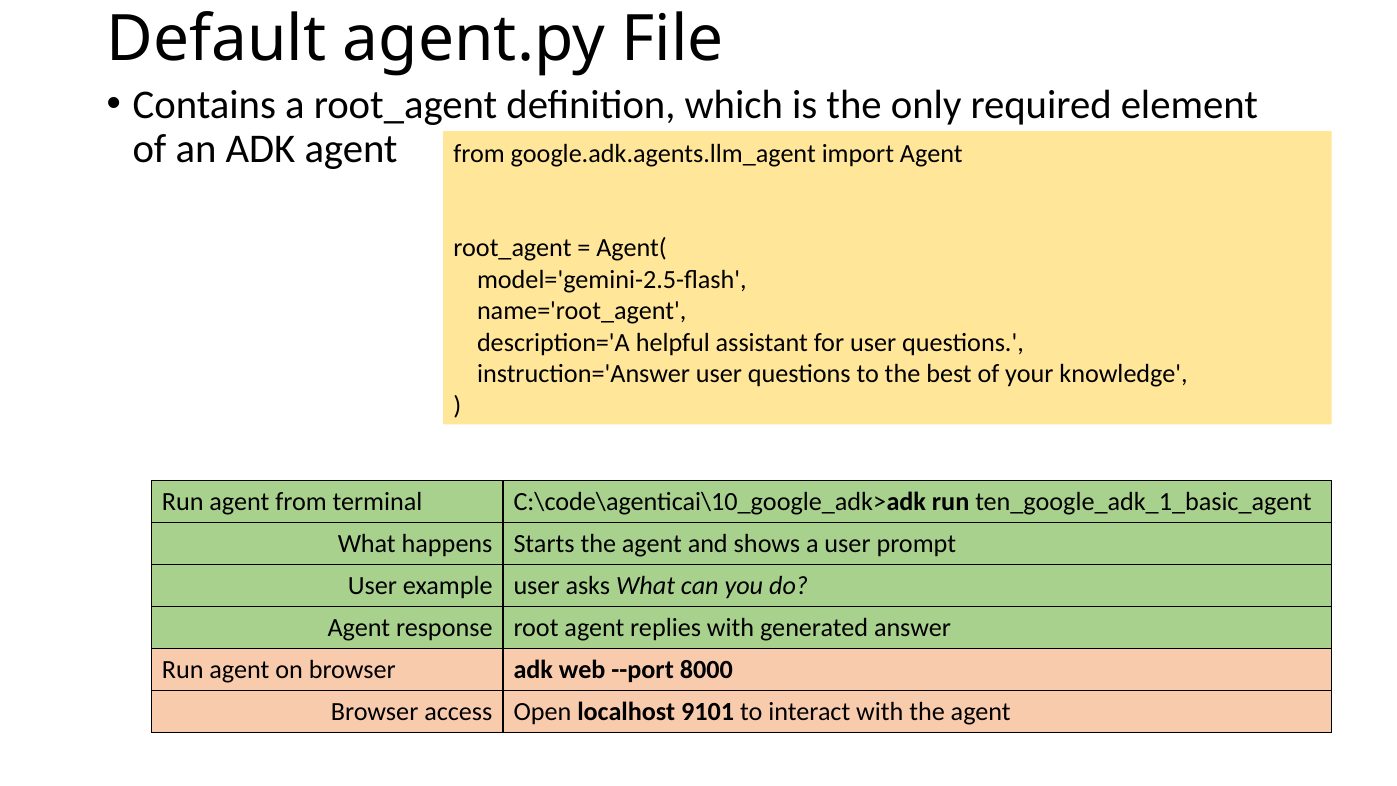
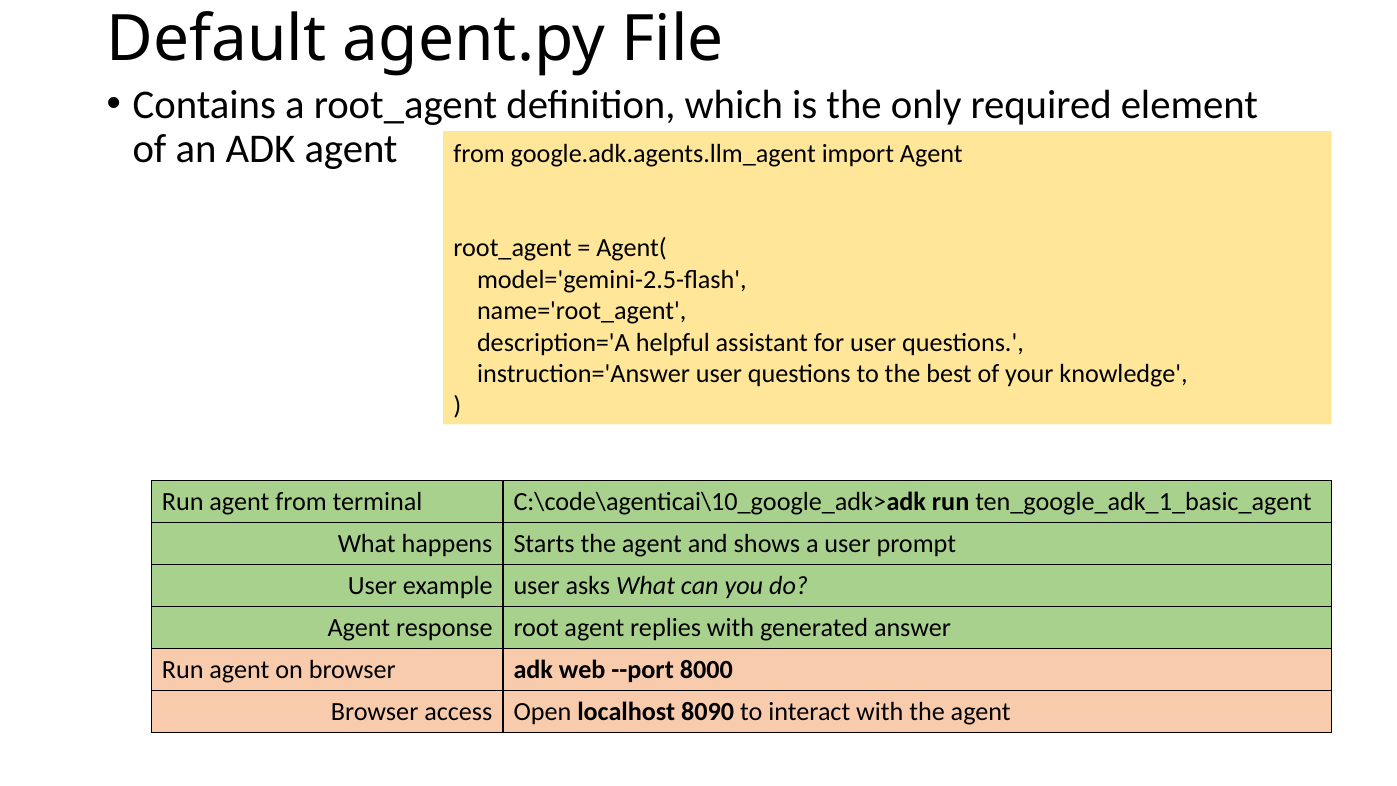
9101: 9101 -> 8090 (708, 712)
